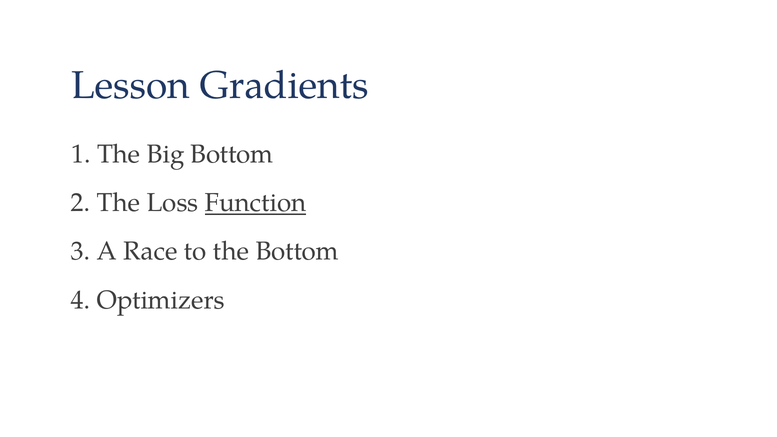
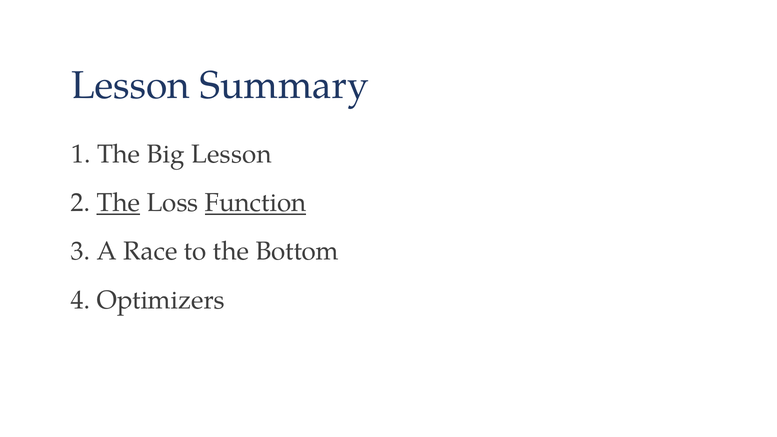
Gradients: Gradients -> Summary (284, 85)
Big Bottom: Bottom -> Lesson (231, 154)
The underline: none -> present (118, 203)
